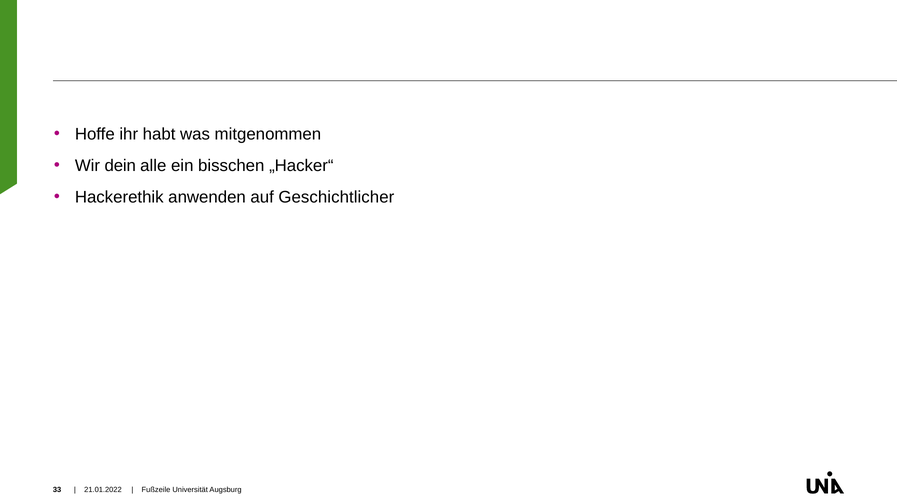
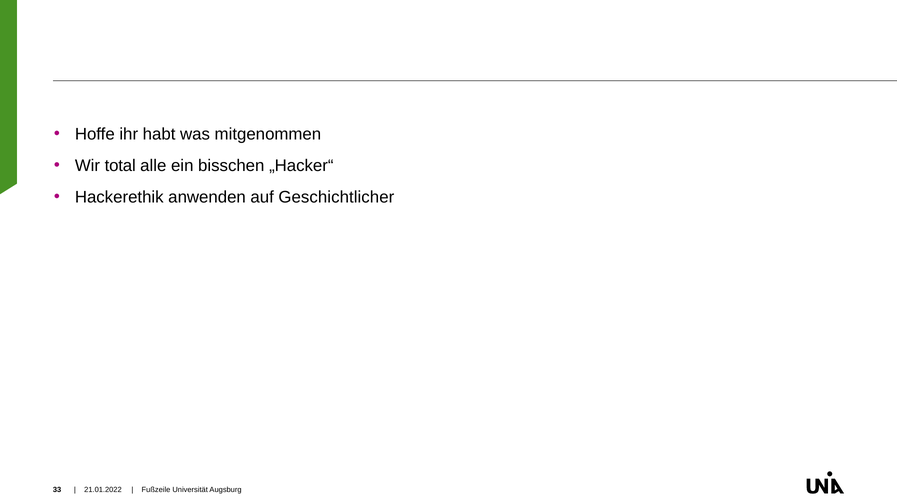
dein: dein -> total (120, 166)
